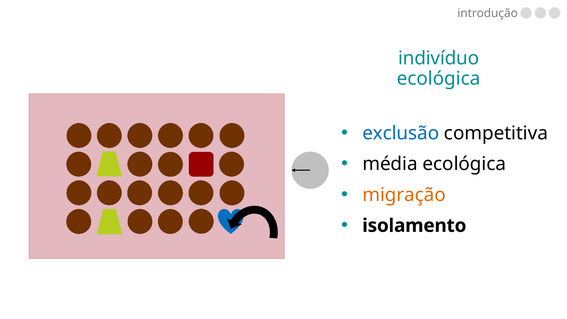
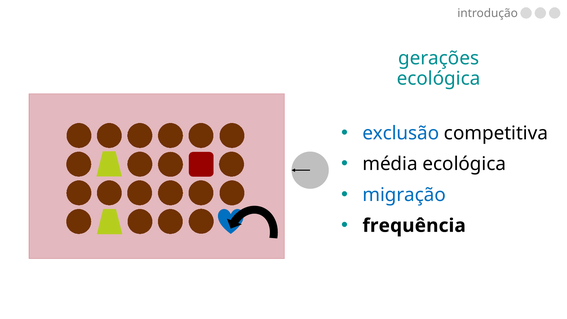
indivíduo: indivíduo -> gerações (439, 58)
migração colour: orange -> blue (404, 195)
isolamento: isolamento -> frequência (414, 226)
